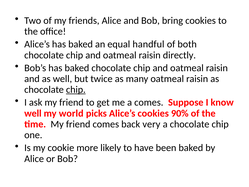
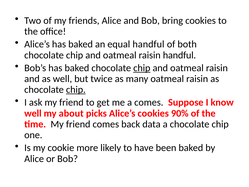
raisin directly: directly -> handful (179, 55)
chip underline: none -> present (142, 68)
world: world -> about (71, 113)
very: very -> data (151, 124)
